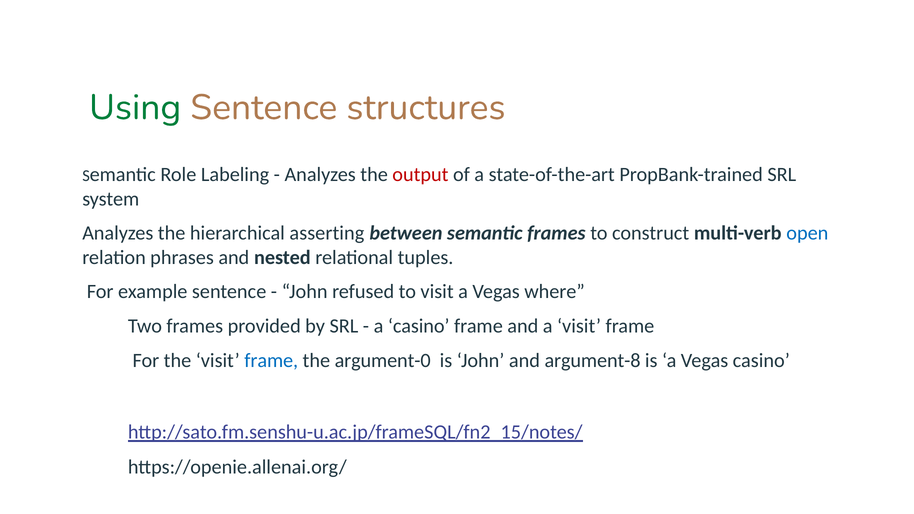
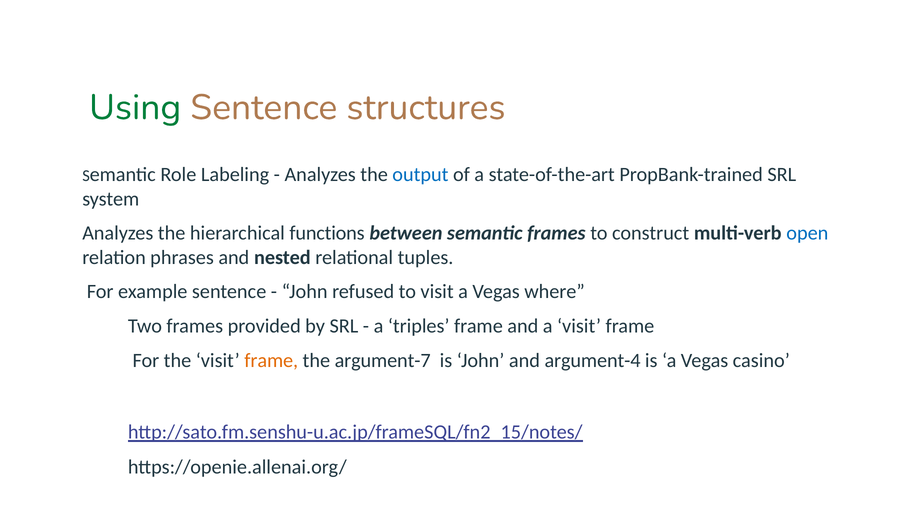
output colour: red -> blue (420, 175)
asserting: asserting -> functions (327, 233)
a casino: casino -> triples (419, 326)
frame colour: blue -> orange (271, 361)
argument-0: argument-0 -> argument-7 (383, 361)
argument-8: argument-8 -> argument-4 (593, 361)
